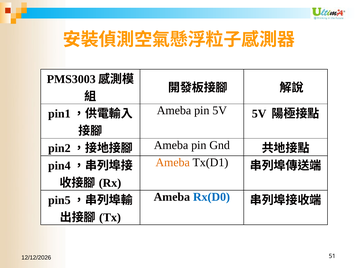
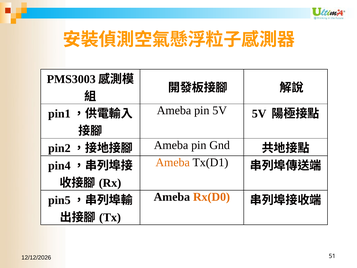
Rx(D0 colour: blue -> orange (212, 197)
